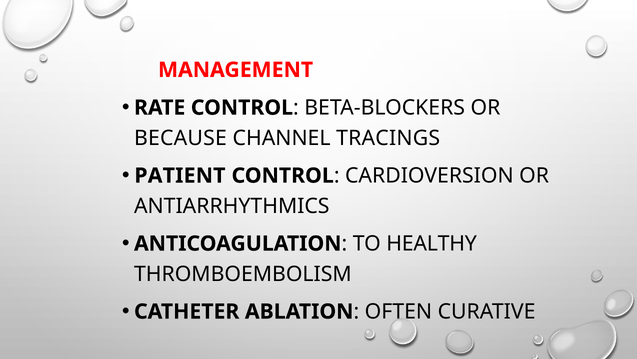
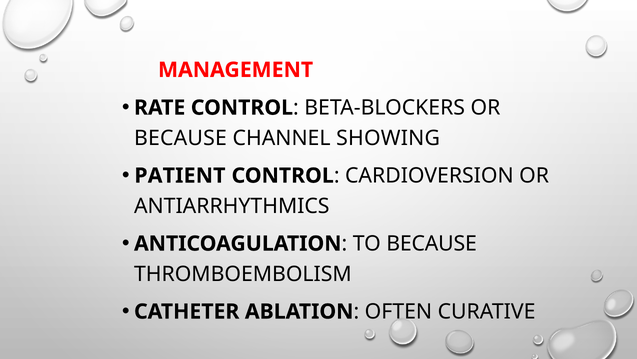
TRACINGS: TRACINGS -> SHOWING (388, 138)
TO HEALTHY: HEALTHY -> BECAUSE (432, 243)
